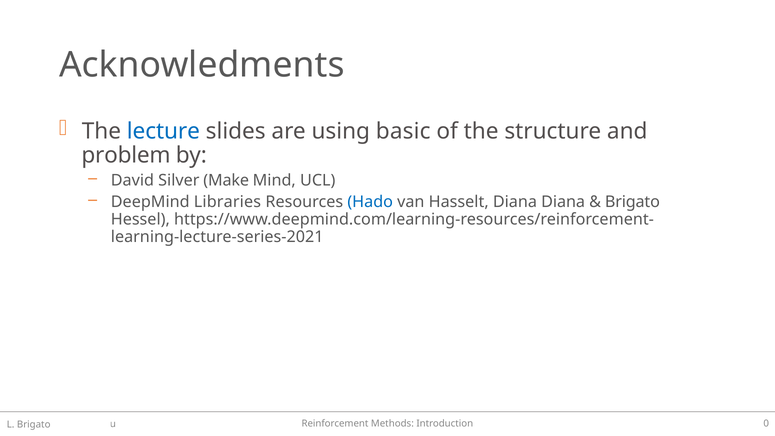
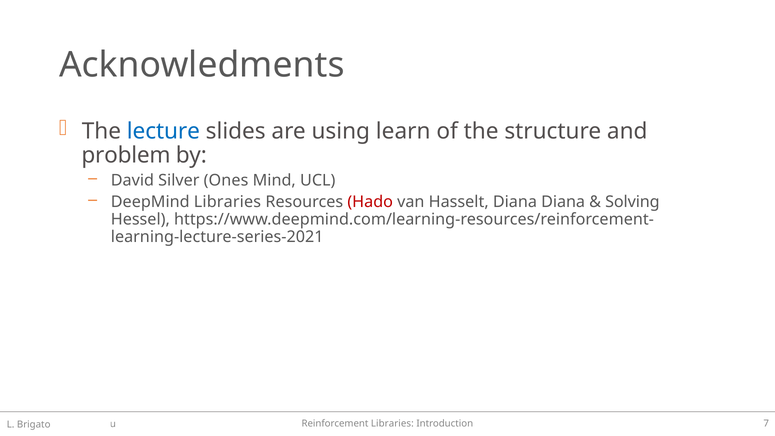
basic: basic -> learn (403, 131)
Make: Make -> Ones (226, 180)
Hado colour: blue -> red (370, 202)
Brigato: Brigato -> Solving (632, 202)
Reinforcement Methods: Methods -> Libraries (392, 424)
0: 0 -> 7 (766, 424)
